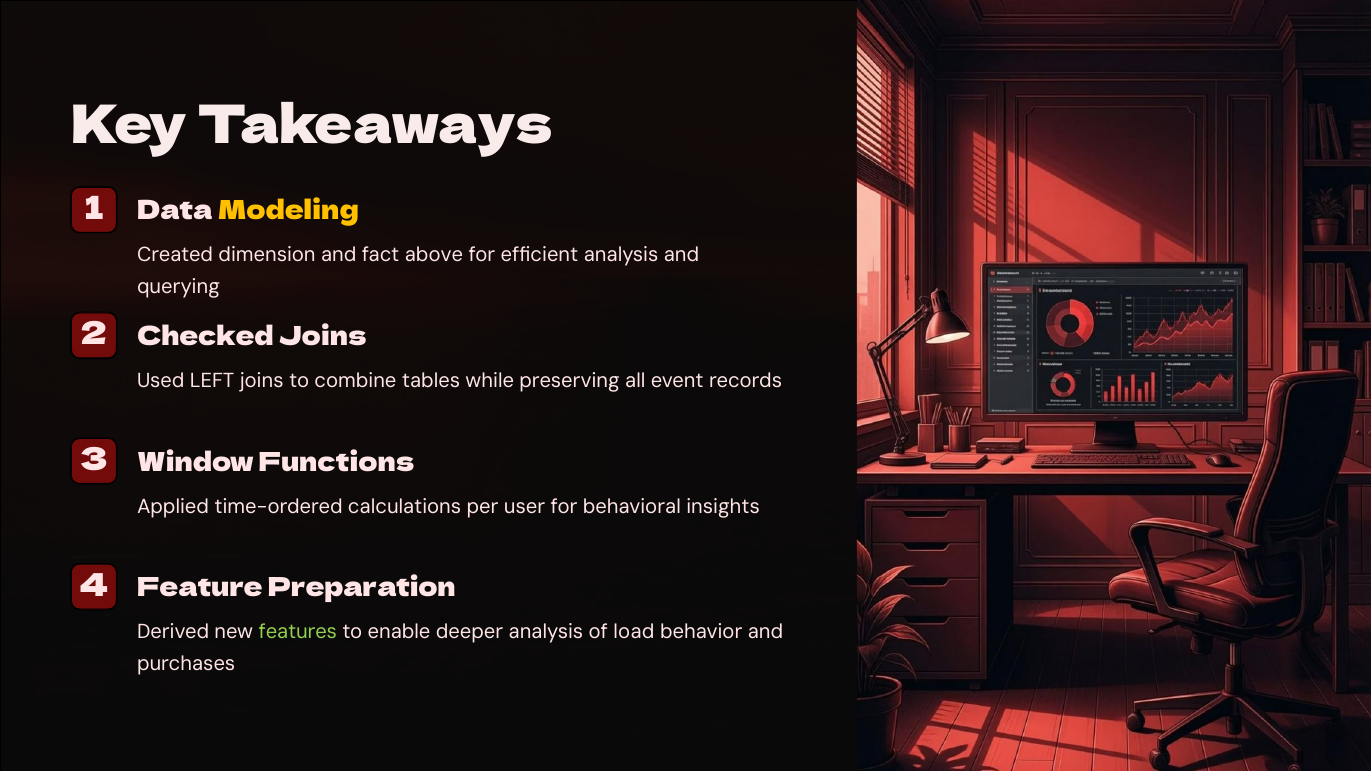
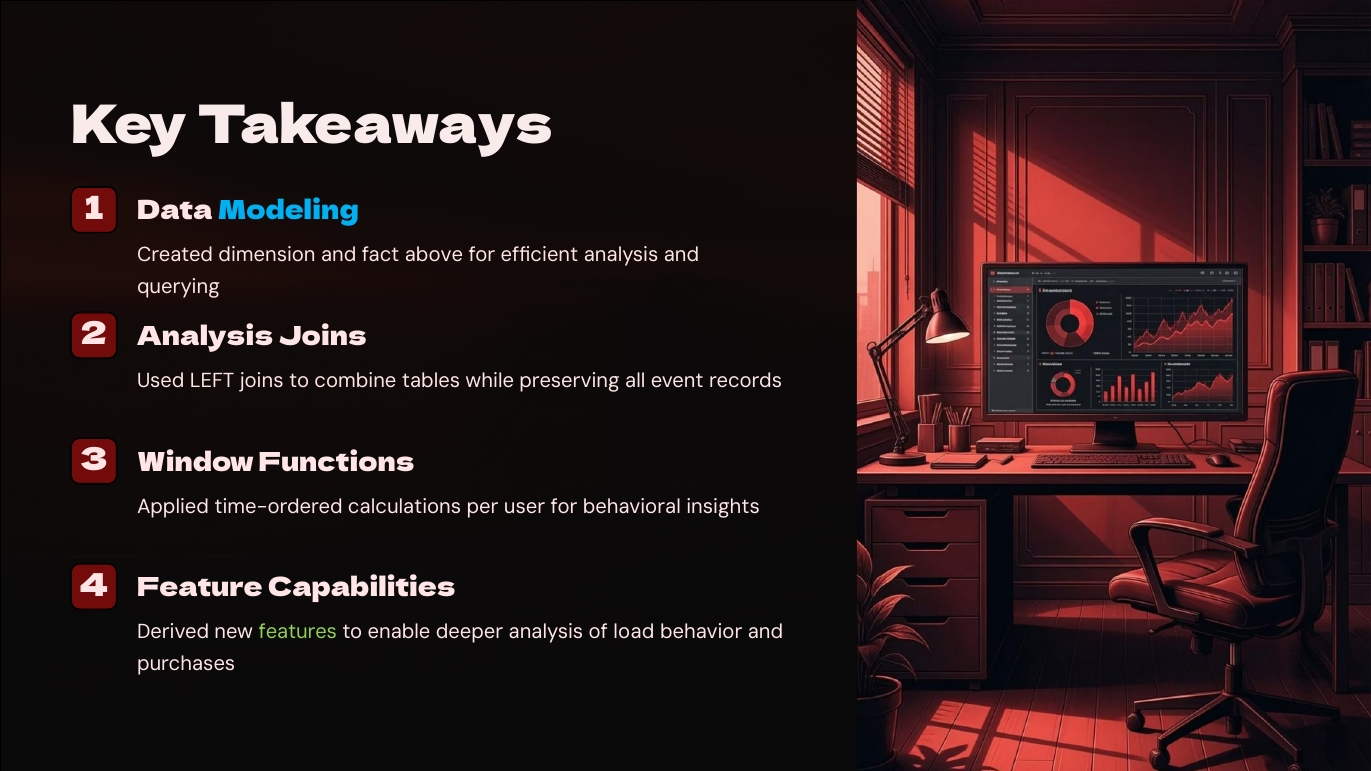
Modeling colour: yellow -> light blue (288, 211)
2 Checked: Checked -> Analysis (205, 337)
Preparation: Preparation -> Capabilities (362, 588)
